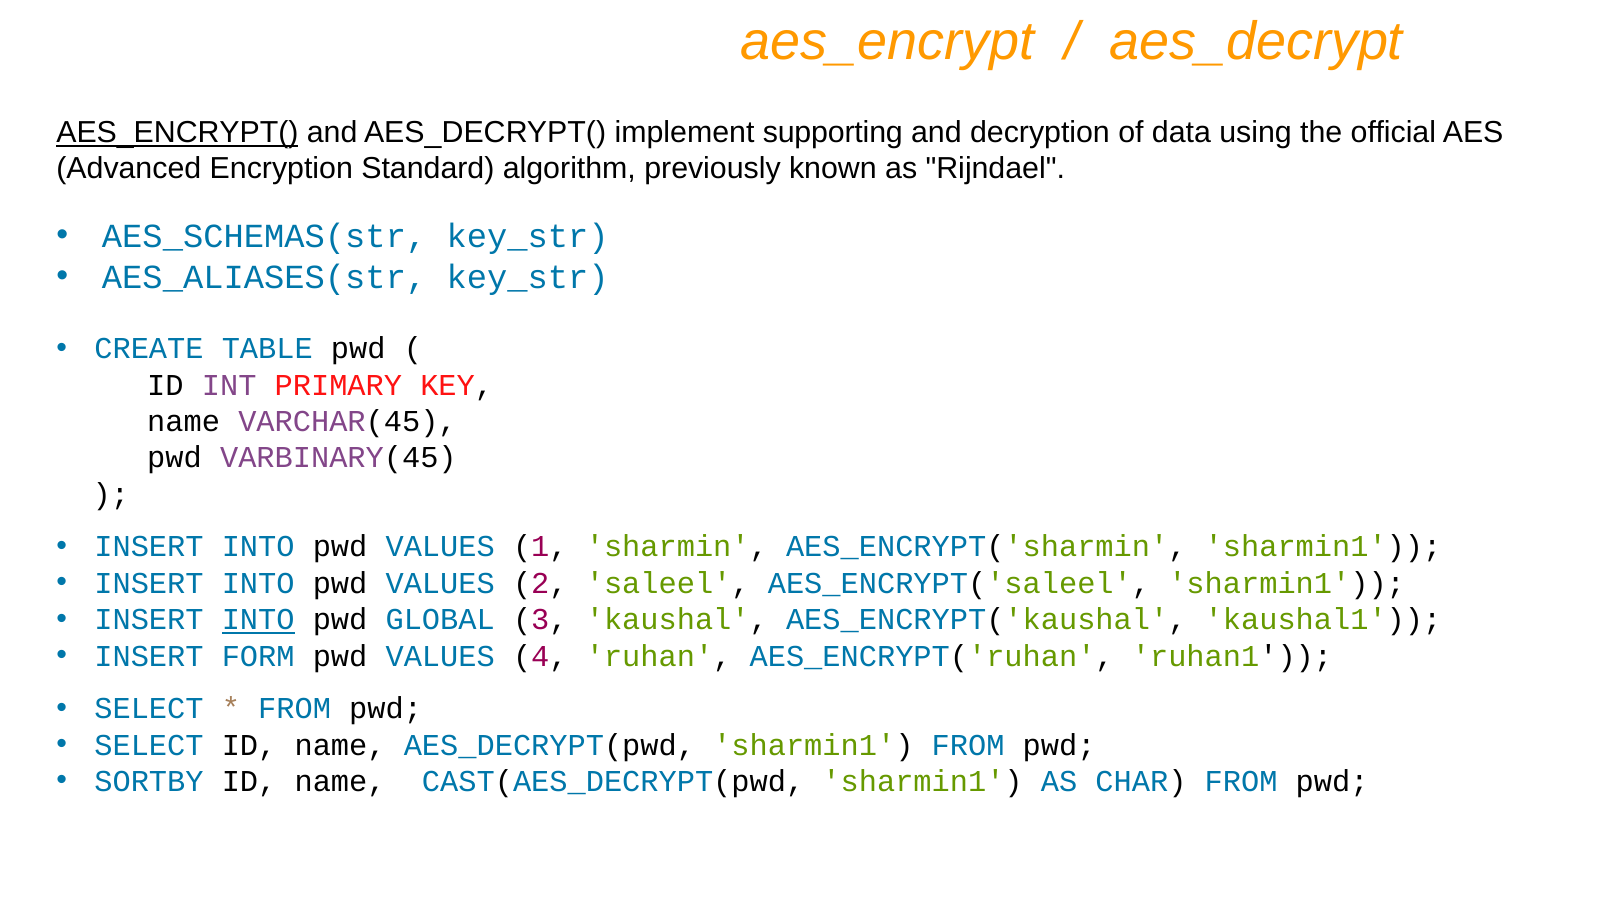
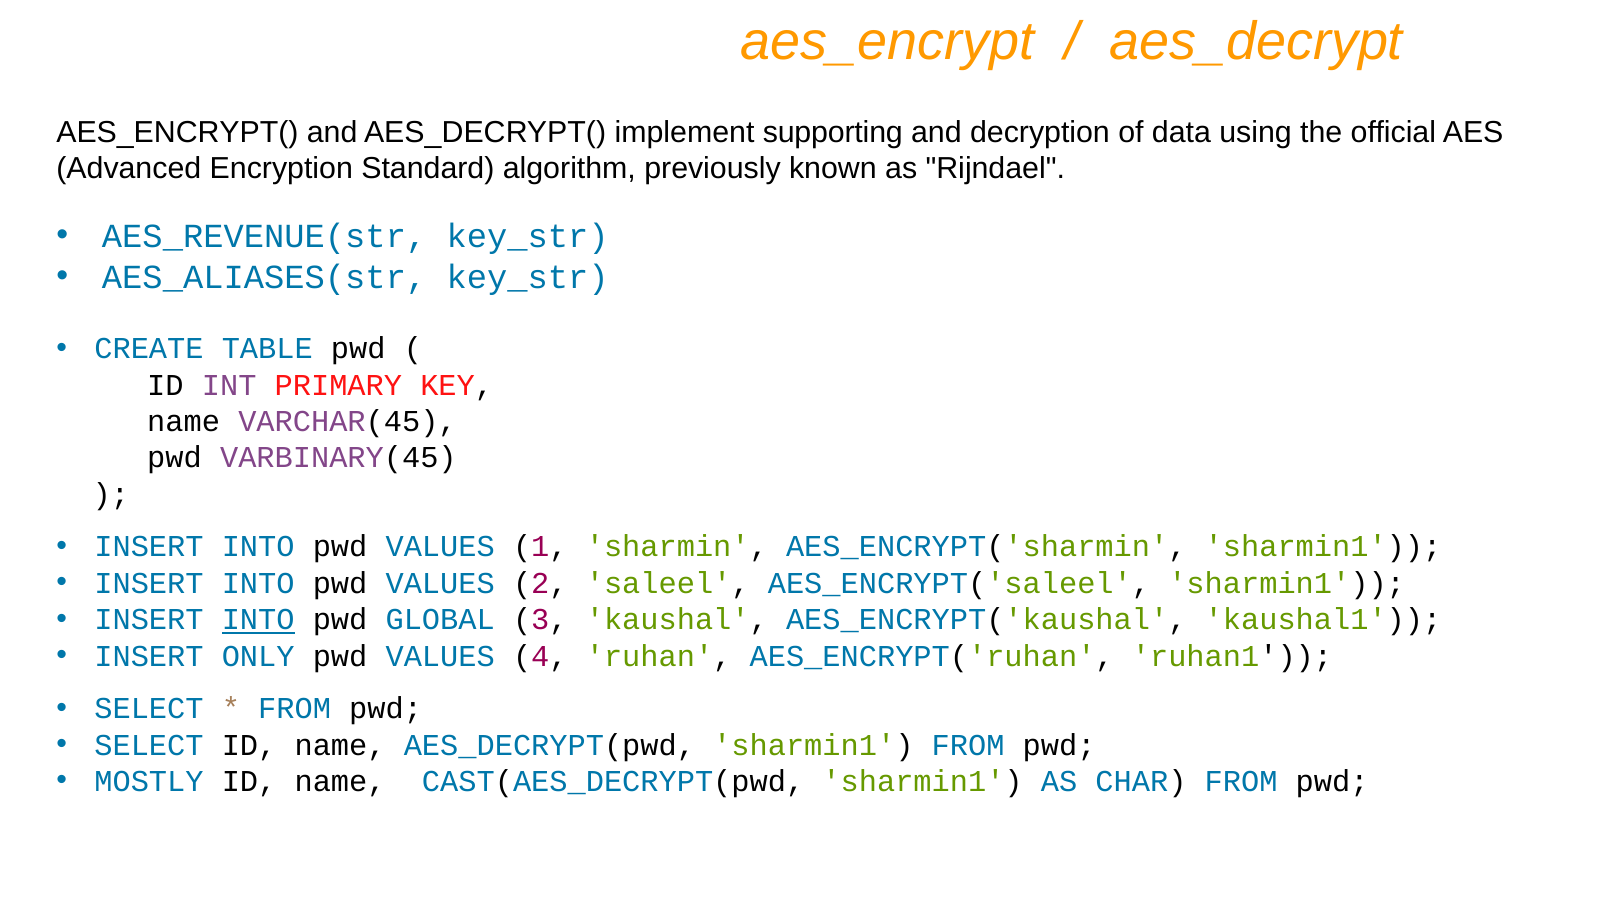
AES_ENCRYPT( underline: present -> none (177, 133)
AES_SCHEMAS(str: AES_SCHEMAS(str -> AES_REVENUE(str (264, 237)
FORM: FORM -> ONLY (258, 656)
SORTBY: SORTBY -> MOSTLY (149, 782)
